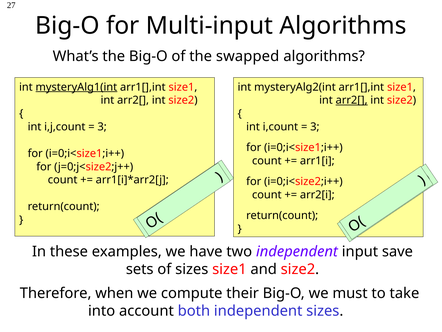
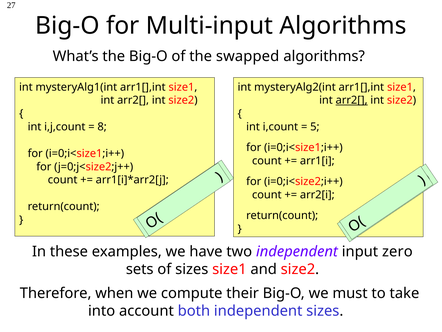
mysteryAlg1(int underline: present -> none (76, 87)
3: 3 -> 8 (102, 127)
3: 3 -> 5 (315, 127)
save: save -> zero (397, 251)
